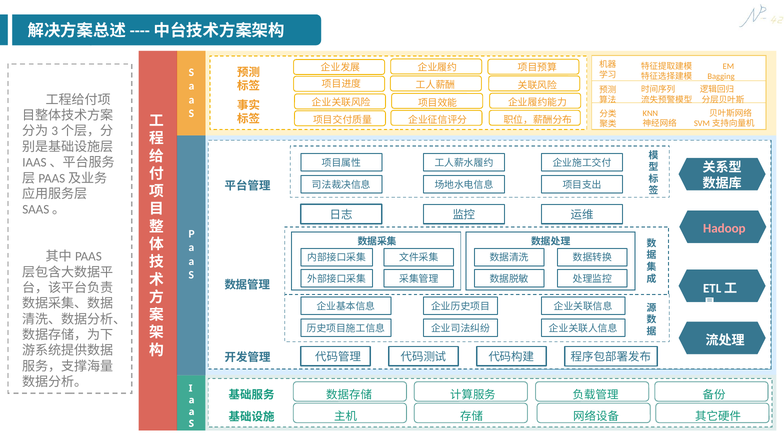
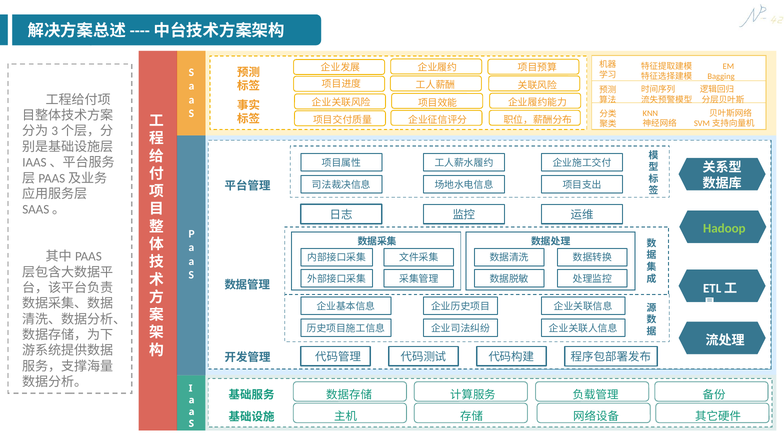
Hadoop colour: pink -> light green (724, 228)
